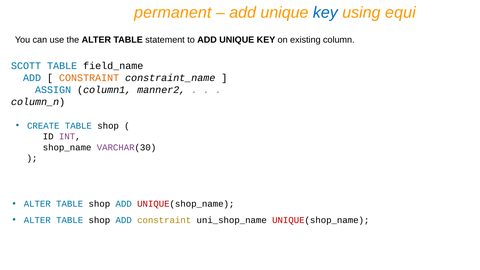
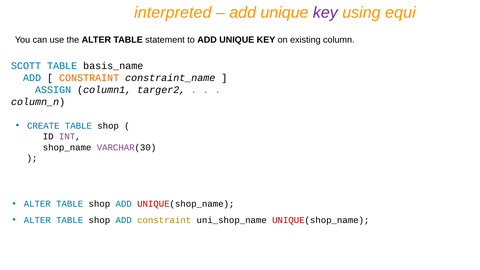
permanent: permanent -> interpreted (173, 12)
key colour: blue -> purple (325, 12)
field_name: field_name -> basis_name (113, 66)
manner2: manner2 -> targer2 (161, 90)
